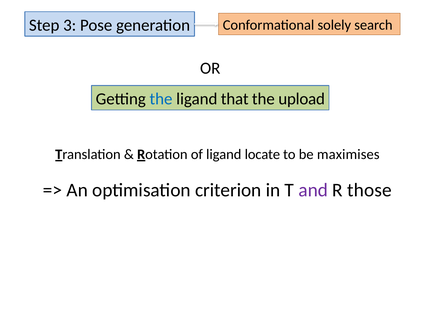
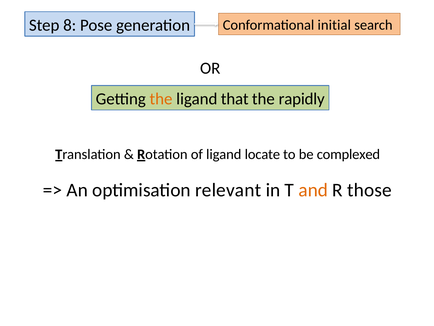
3: 3 -> 8 (70, 25)
solely: solely -> initial (334, 25)
the colour: blue -> orange (161, 99)
upload: upload -> rapidly (302, 99)
maximises: maximises -> complexed (348, 154)
criterion: criterion -> relevant (228, 190)
and colour: purple -> orange (313, 190)
